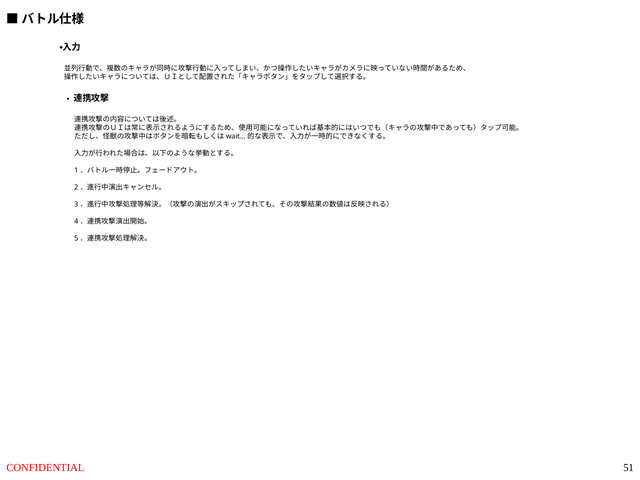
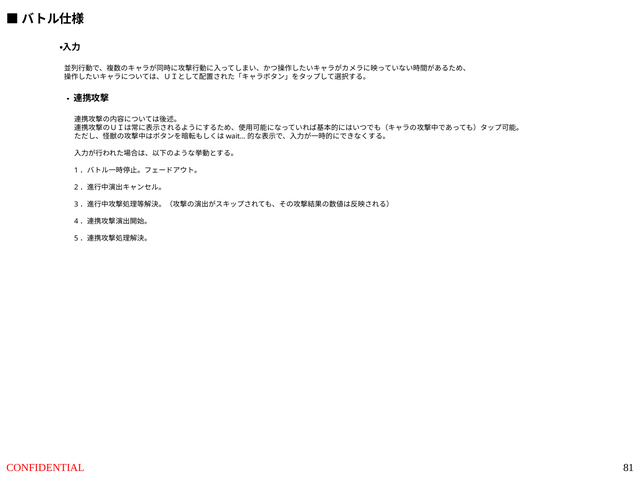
51: 51 -> 81 (629, 468)
